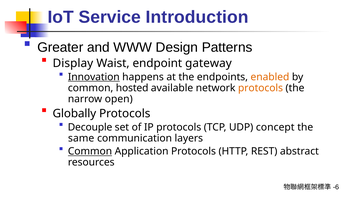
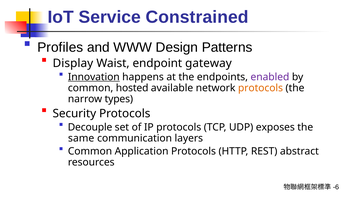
Introduction: Introduction -> Constrained (197, 17)
Greater: Greater -> Profiles (60, 47)
enabled colour: orange -> purple (270, 77)
open: open -> types (119, 99)
Globally: Globally -> Security (74, 113)
concept: concept -> exposes (275, 127)
Common underline: present -> none (90, 151)
